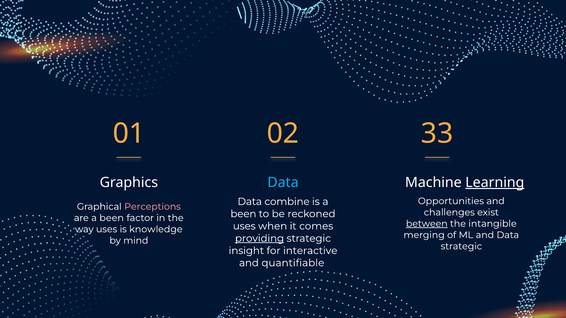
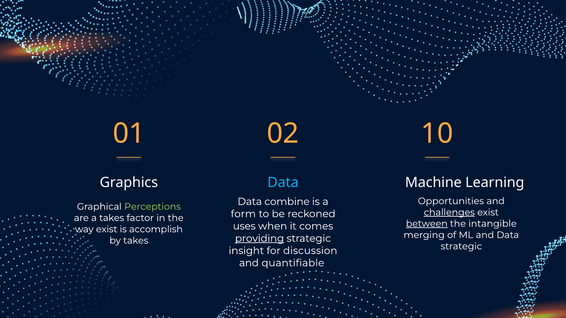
33: 33 -> 10 (437, 134)
Learning underline: present -> none (495, 183)
Perceptions colour: pink -> light green (153, 207)
challenges underline: none -> present (449, 213)
been: been -> form (243, 214)
are a been: been -> takes (112, 218)
way uses: uses -> exist (107, 229)
knowledge: knowledge -> accomplish (156, 229)
by mind: mind -> takes (136, 241)
interactive: interactive -> discussion (310, 251)
